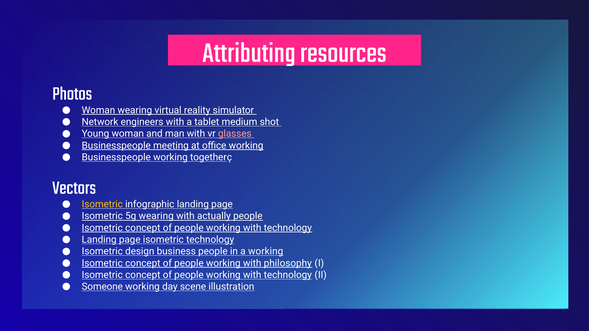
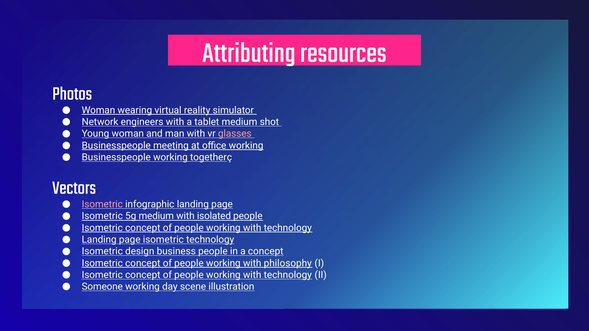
Isometric colour: yellow -> pink (102, 204)
5g wearing: wearing -> medium (156, 216)
actually: actually -> isolated (214, 216)
a working: working -> concept (266, 252)
